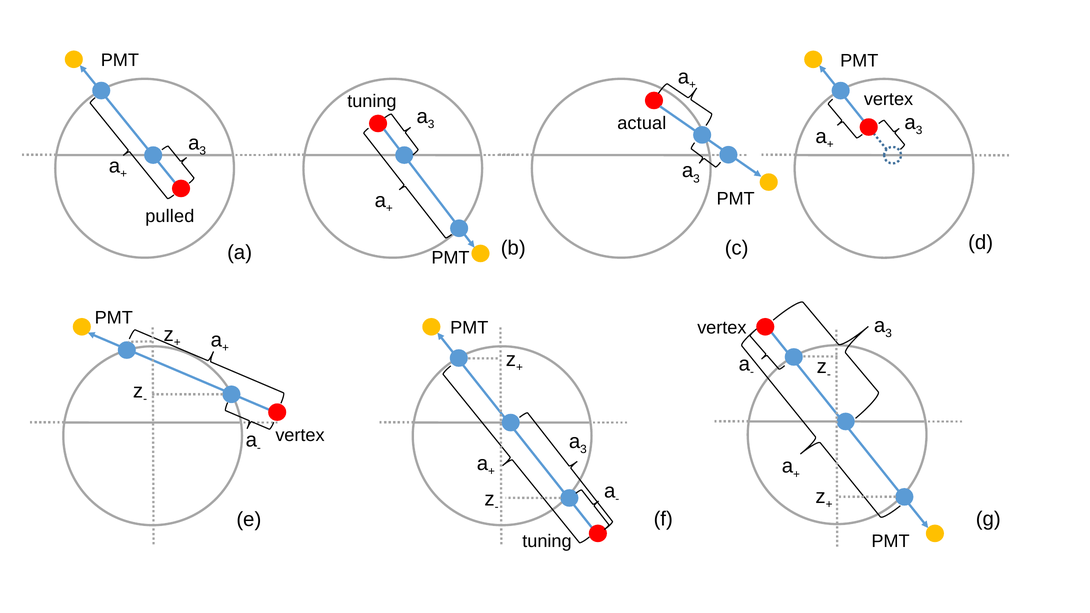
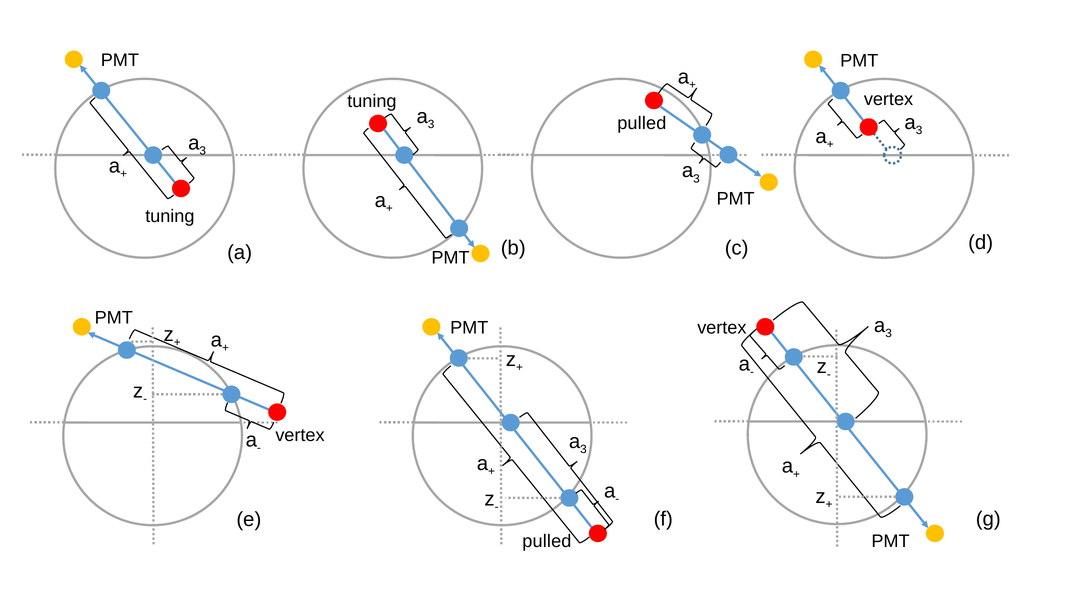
actual: actual -> pulled (642, 123)
pulled: pulled -> tuning (170, 216)
tuning: tuning -> pulled (547, 542)
